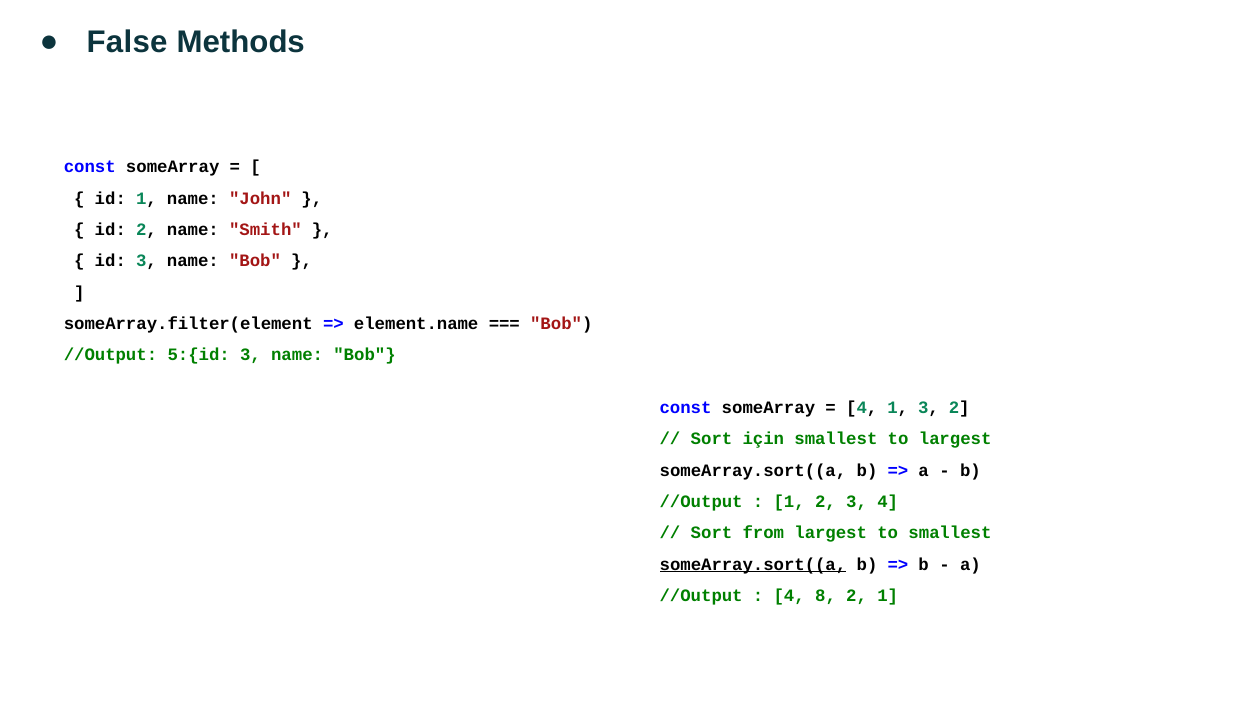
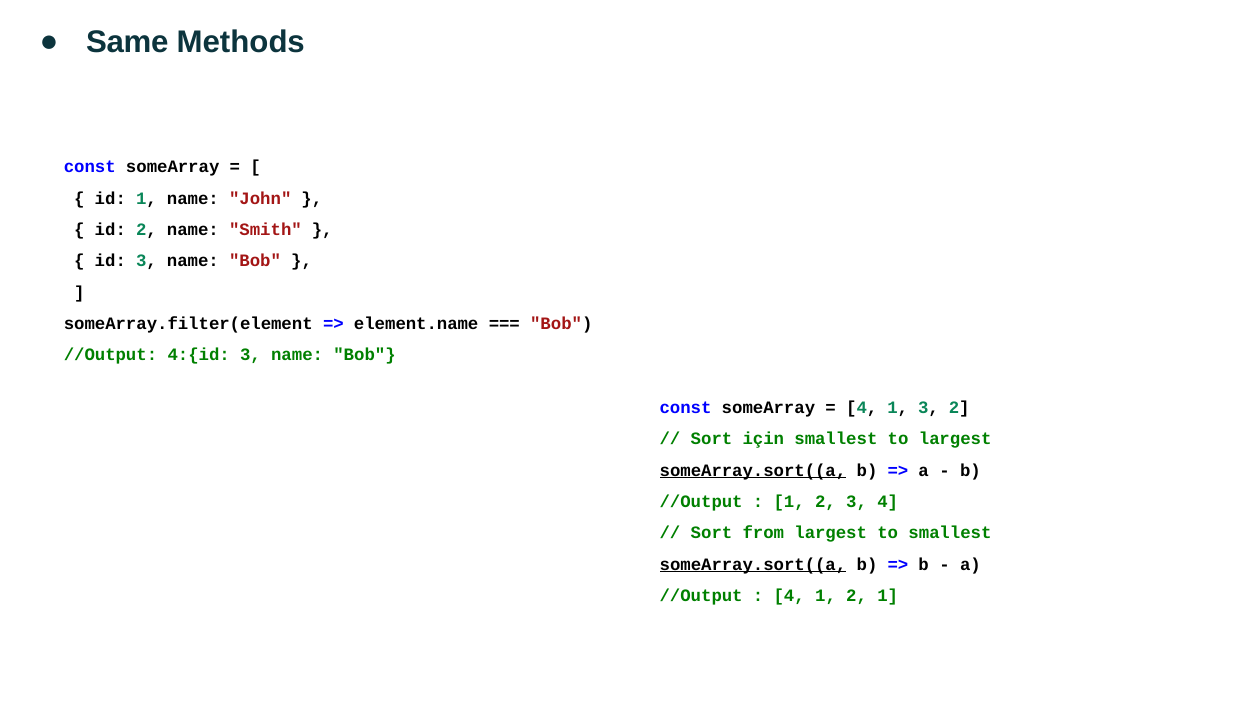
False: False -> Same (127, 42)
5:{id: 5:{id -> 4:{id (199, 355)
someArray.sort((a underline: none -> present (753, 470)
8: 8 -> 1 (826, 595)
